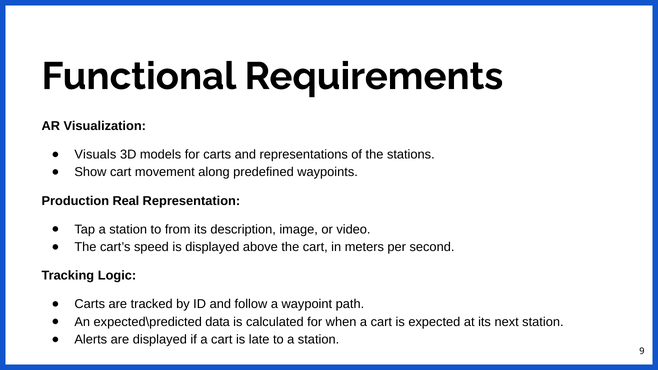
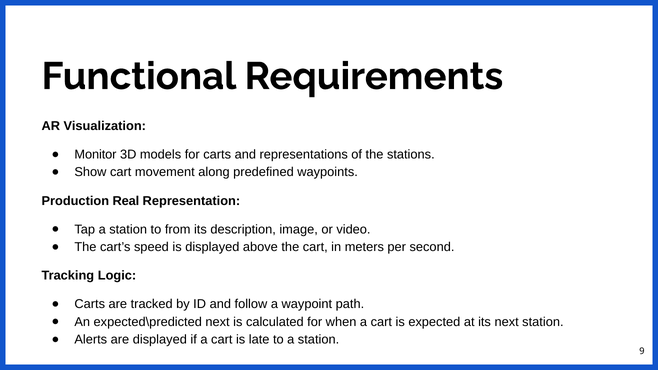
Visuals: Visuals -> Monitor (95, 155)
expected\predicted data: data -> next (218, 322)
